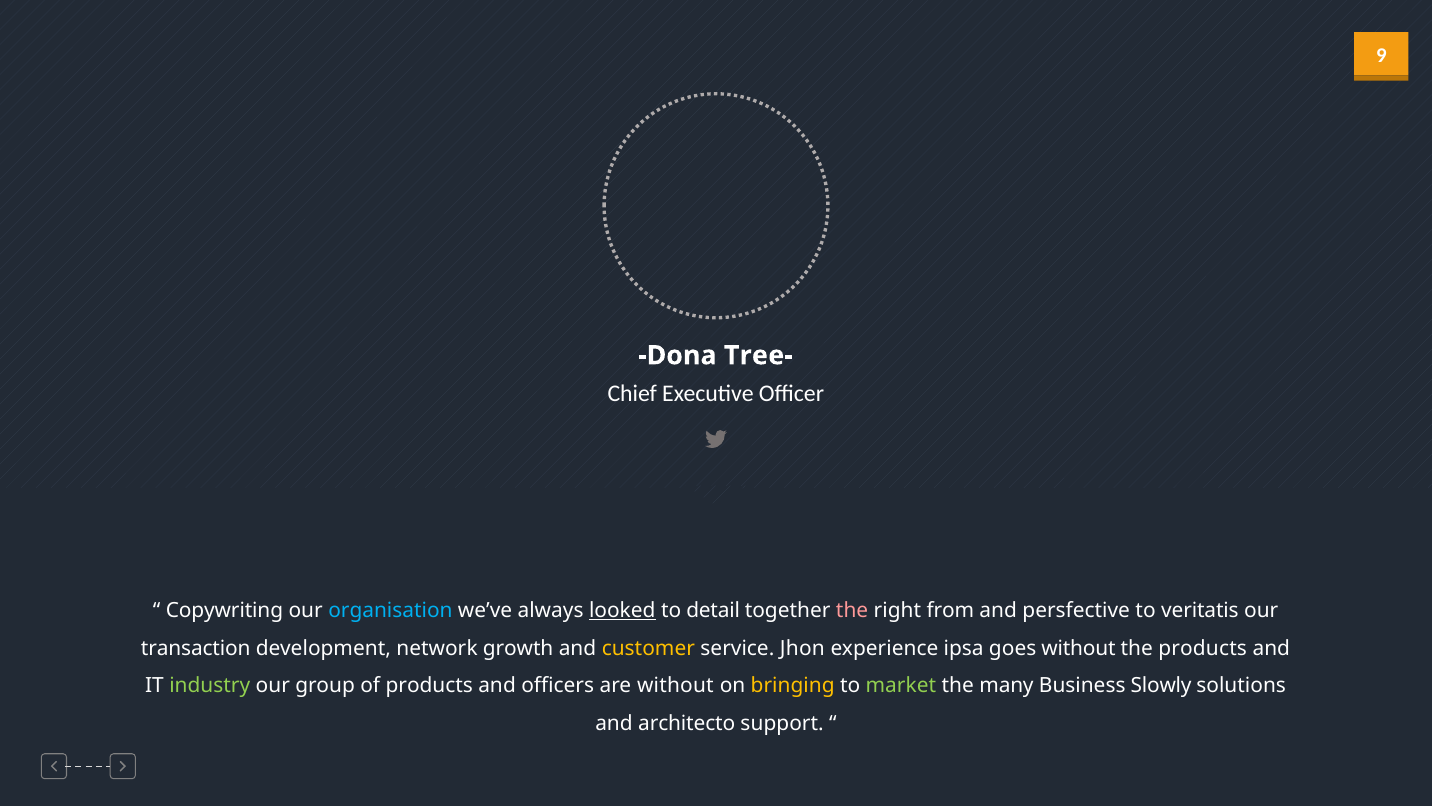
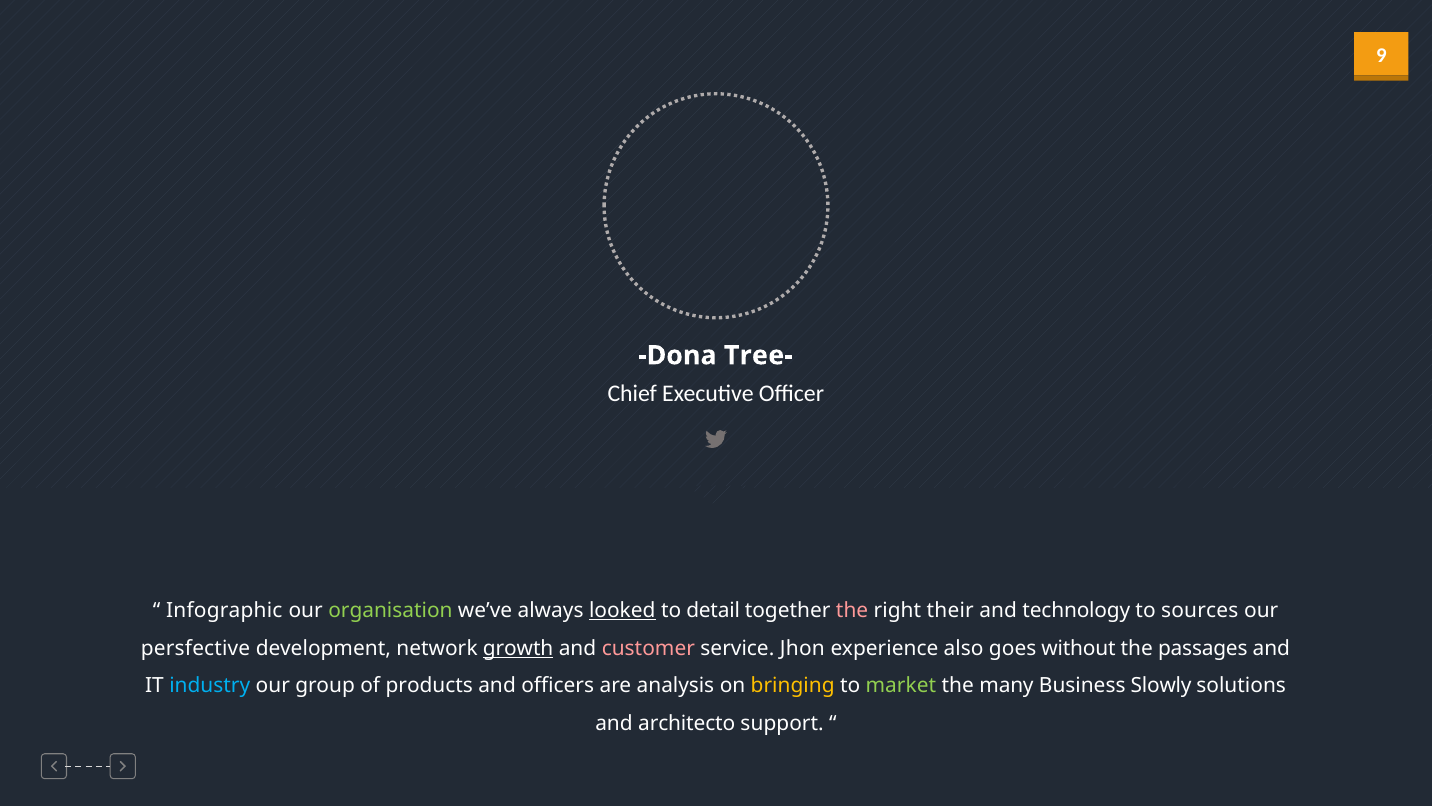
Copywriting: Copywriting -> Infographic (224, 610)
organisation colour: light blue -> light green (390, 610)
from: from -> their (950, 610)
persfective: persfective -> technology (1076, 610)
veritatis: veritatis -> sources (1200, 610)
transaction: transaction -> persfective (196, 648)
growth underline: none -> present (518, 648)
customer colour: yellow -> pink (648, 648)
ipsa: ipsa -> also (964, 648)
the products: products -> passages (1203, 648)
industry colour: light green -> light blue (210, 685)
are without: without -> analysis (675, 685)
